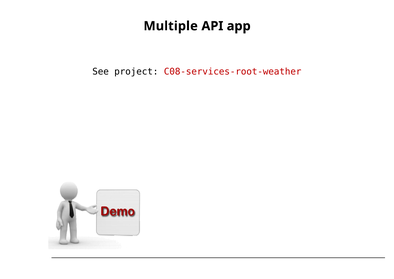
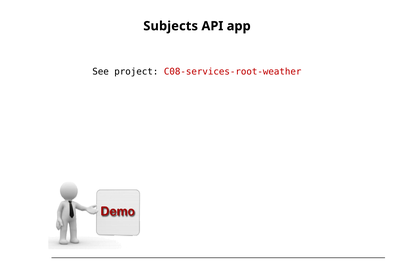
Multiple: Multiple -> Subjects (171, 26)
